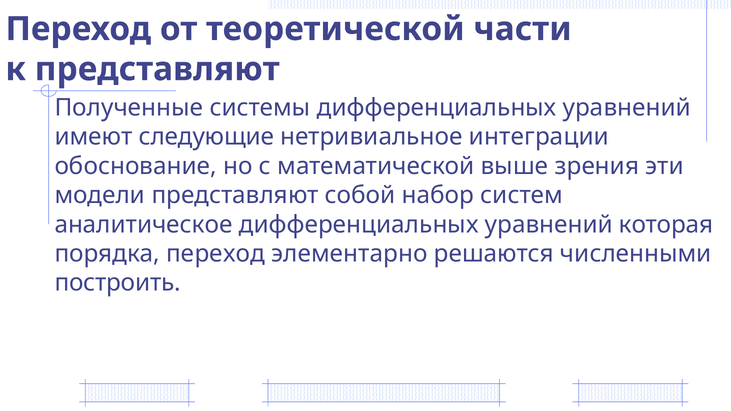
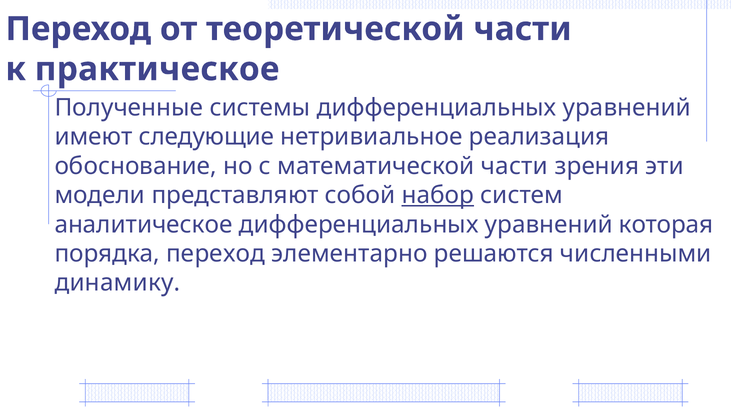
к представляют: представляют -> практическое (157, 69)
интеграции: интеграции -> реализация (539, 137)
математической выше: выше -> части (514, 166)
набор underline: none -> present (438, 195)
построить: построить -> динамику (117, 283)
